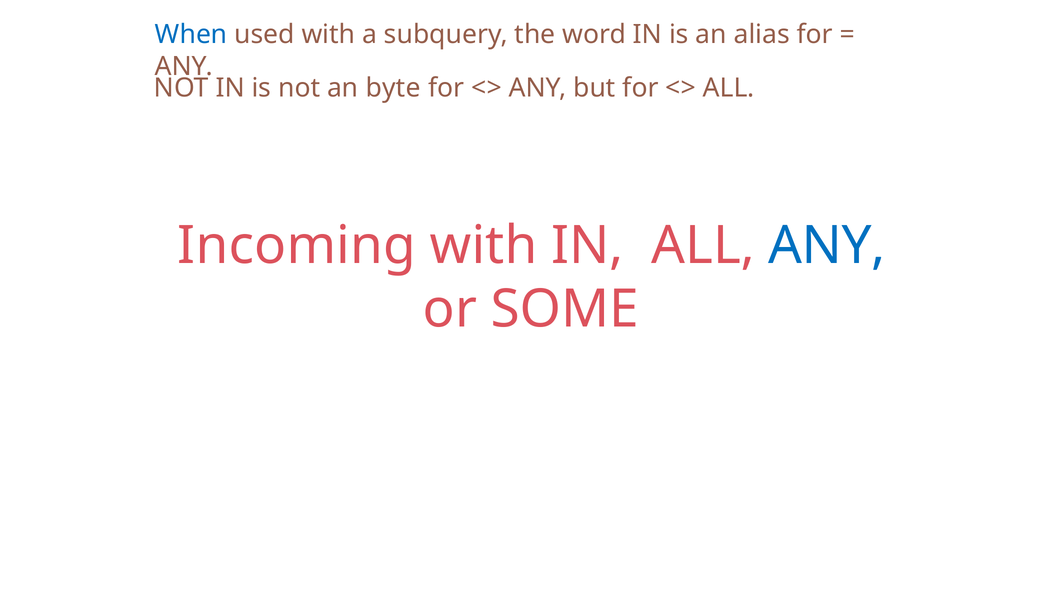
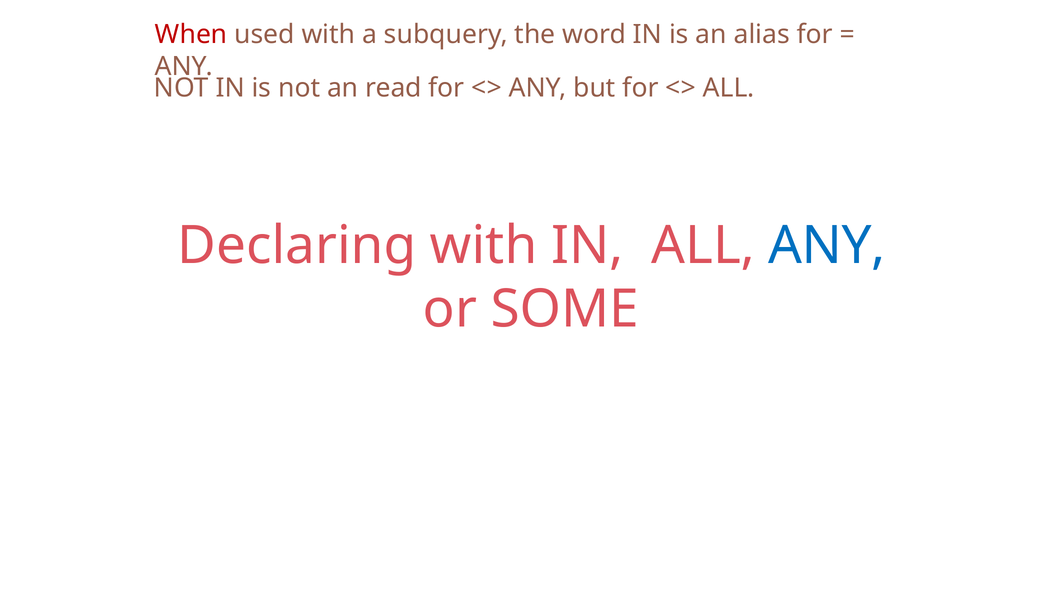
When colour: blue -> red (191, 35)
byte: byte -> read (393, 88)
Incoming: Incoming -> Declaring (297, 245)
